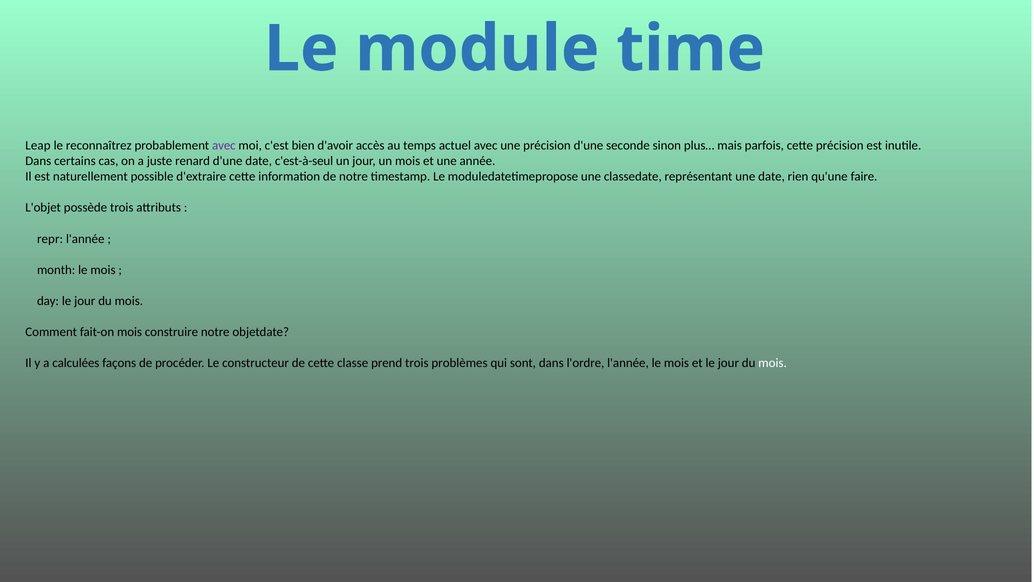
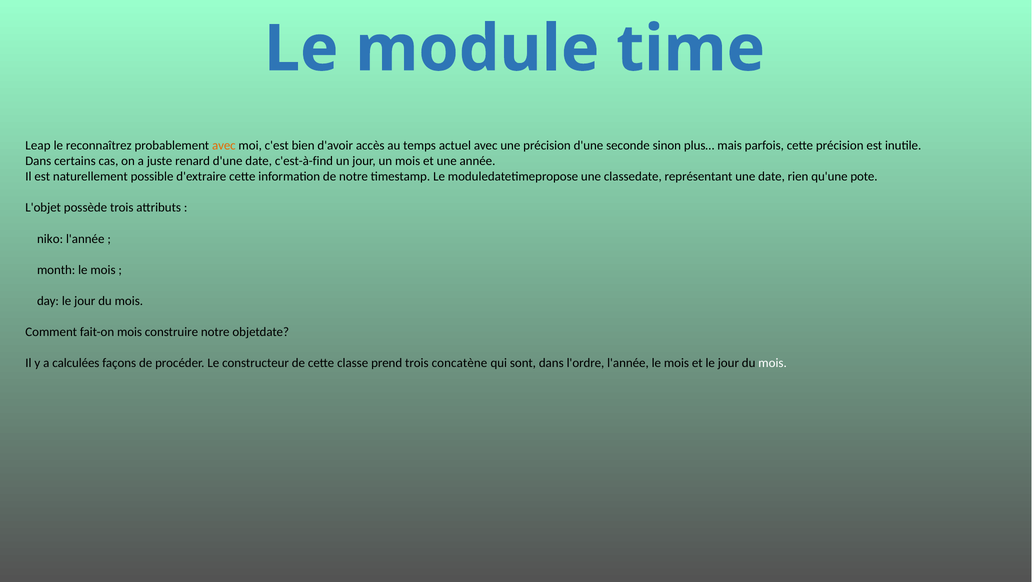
avec colour: purple -> orange (224, 146)
c'est-à-seul: c'est-à-seul -> c'est-à-find (304, 161)
faire: faire -> pote (864, 177)
repr: repr -> niko (50, 239)
problèmes: problèmes -> concatène (459, 363)
